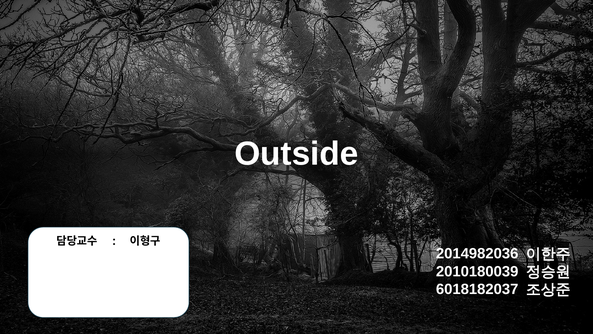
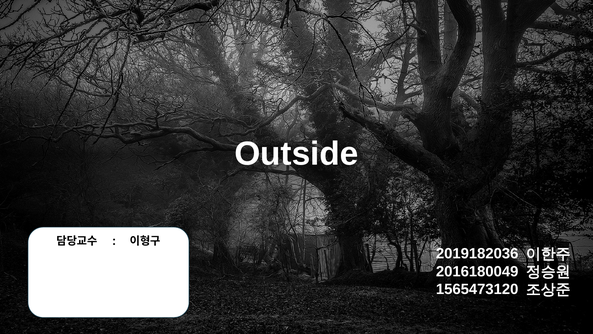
2014982036: 2014982036 -> 2019182036 (477, 253)
2010180039: 2010180039 -> 2016180049 (477, 271)
6018182037: 6018182037 -> 1565473120 (477, 289)
